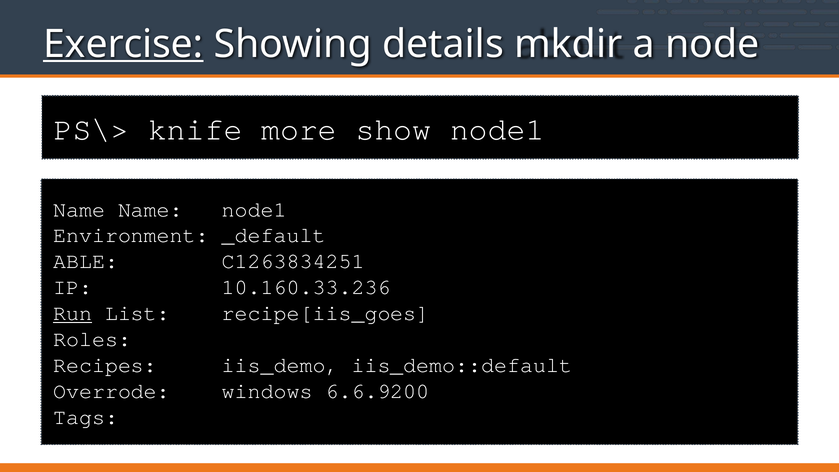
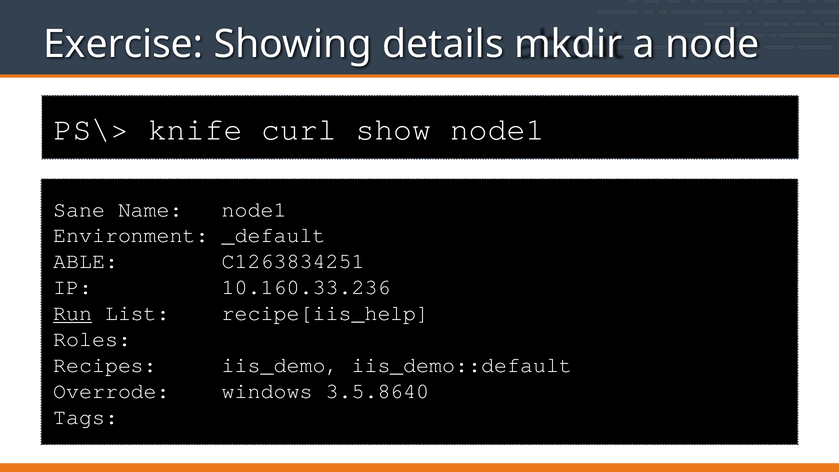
Exercise underline: present -> none (123, 44)
more: more -> curl (299, 129)
Name: Name -> Sane (79, 209)
recipe[iis_goes: recipe[iis_goes -> recipe[iis_help (326, 313)
6.6.9200: 6.6.9200 -> 3.5.8640 (378, 391)
